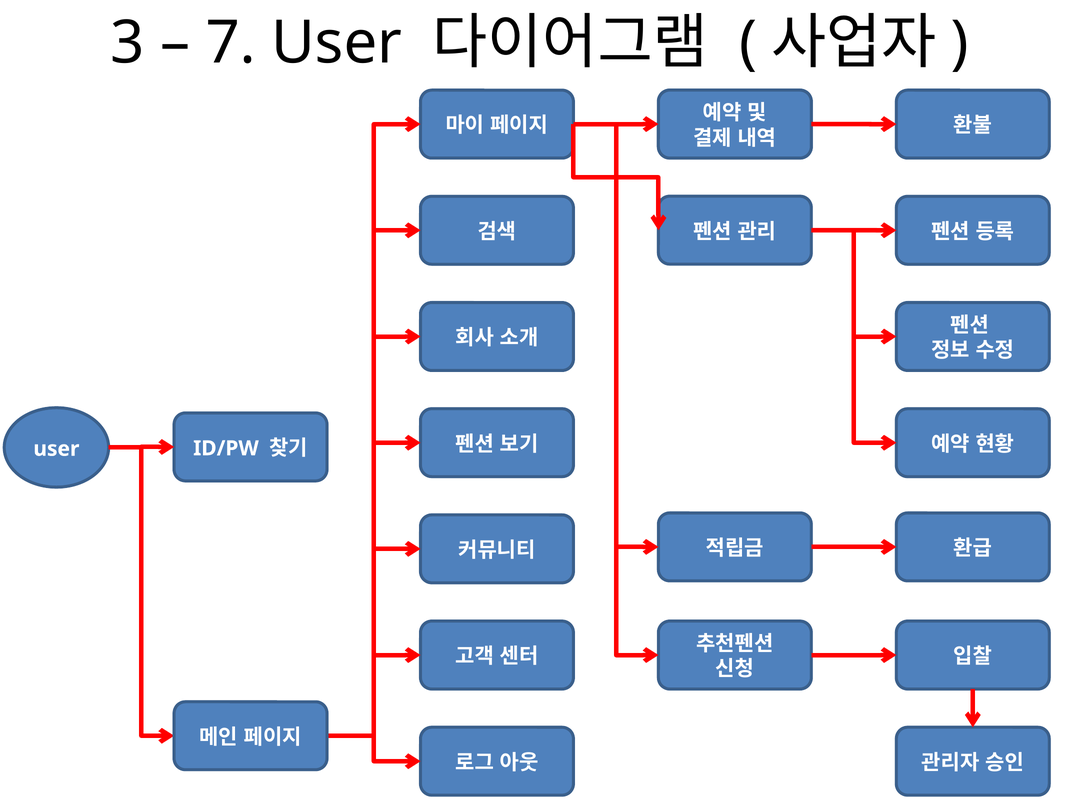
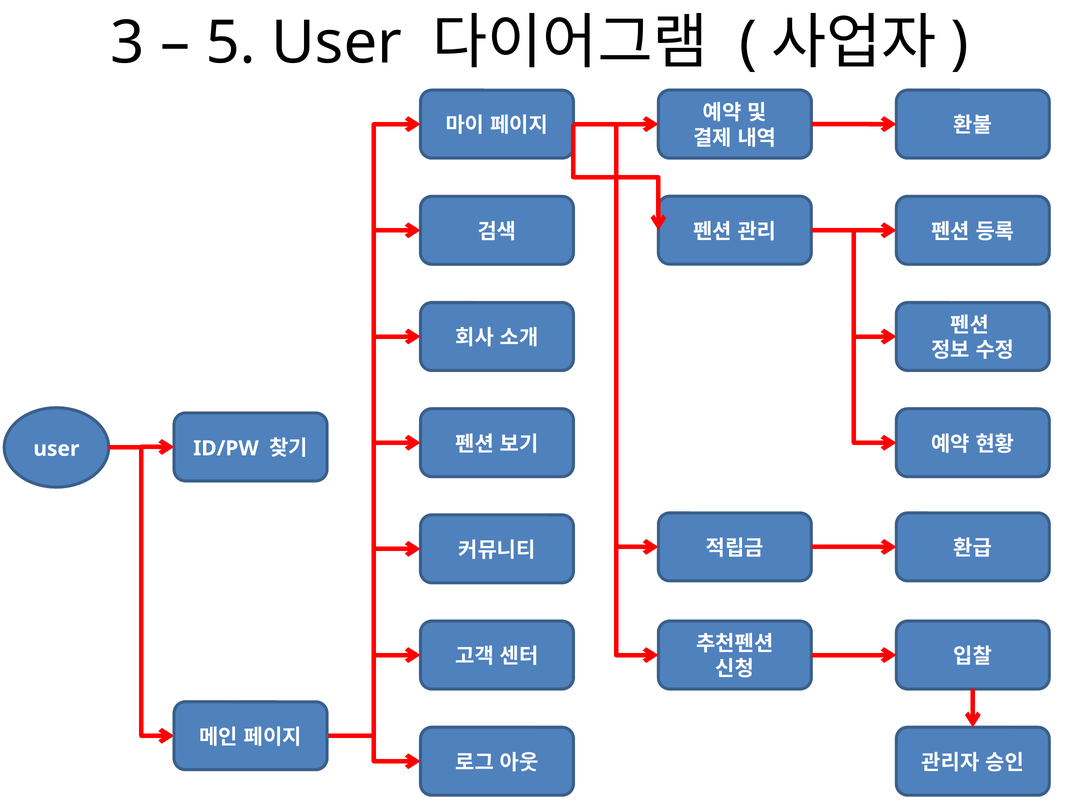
7: 7 -> 5 (231, 43)
